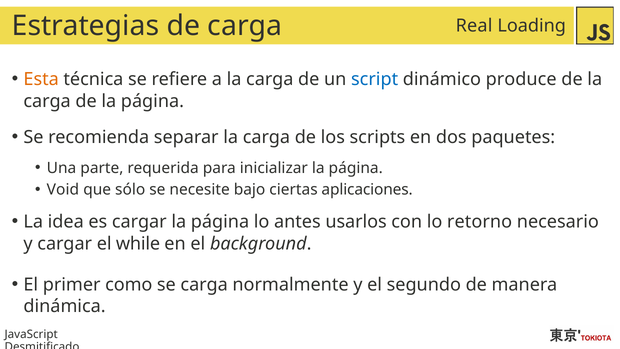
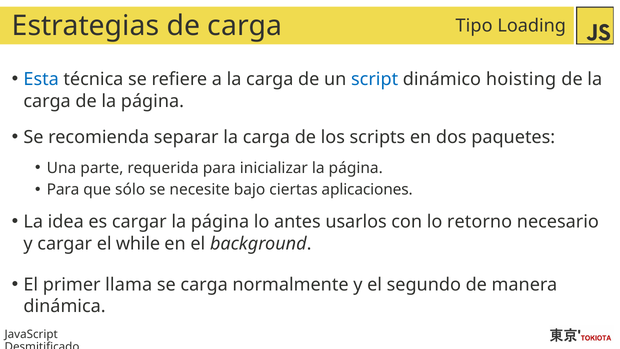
Real: Real -> Tipo (474, 26)
Esta colour: orange -> blue (41, 79)
produce: produce -> hoisting (521, 79)
Void: Void -> Para (63, 190)
como: como -> llama (129, 284)
